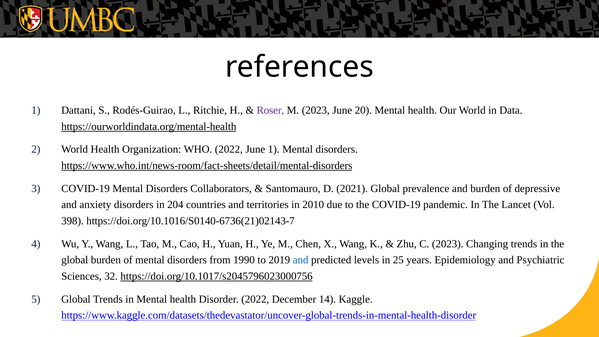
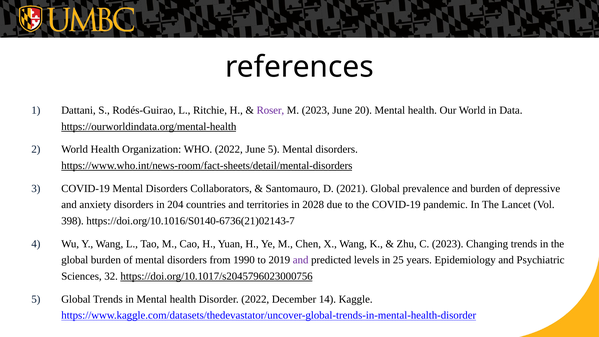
June 1: 1 -> 5 (274, 149)
2010: 2010 -> 2028 (313, 205)
and colour: blue -> purple (301, 260)
